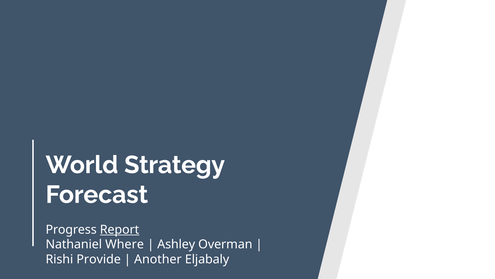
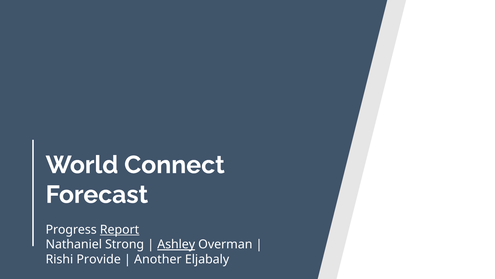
Strategy: Strategy -> Connect (174, 165)
Where: Where -> Strong (125, 244)
Ashley underline: none -> present (176, 244)
